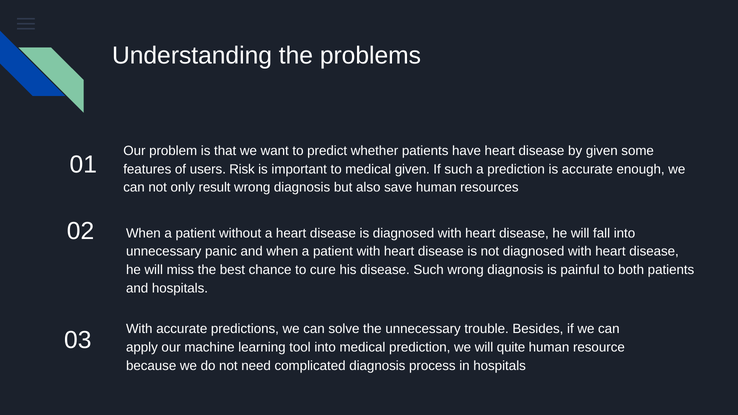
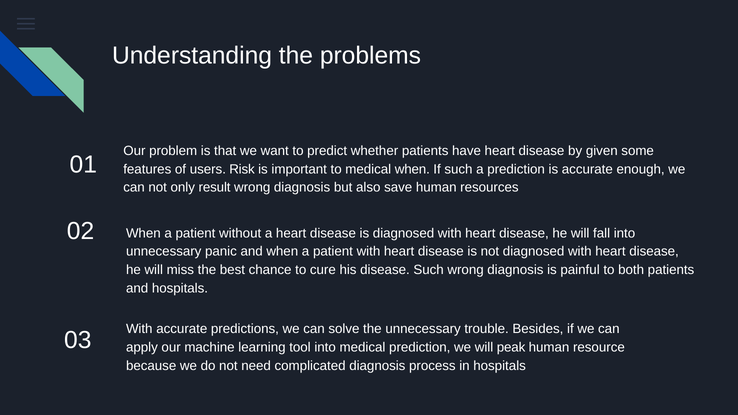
medical given: given -> when (412, 169)
quite: quite -> peak (511, 348)
